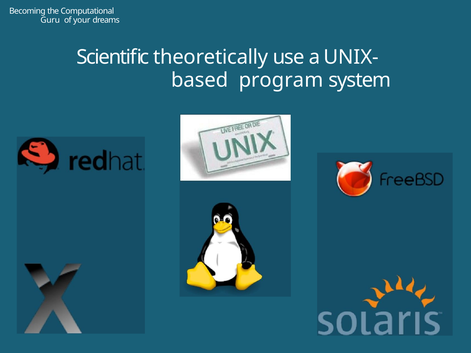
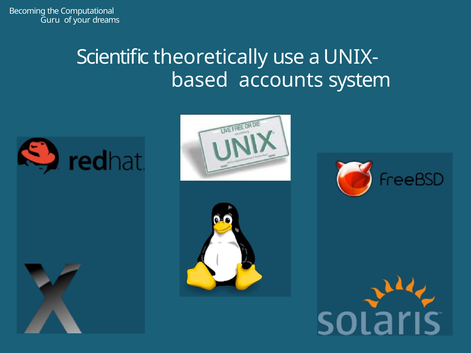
program: program -> accounts (281, 80)
